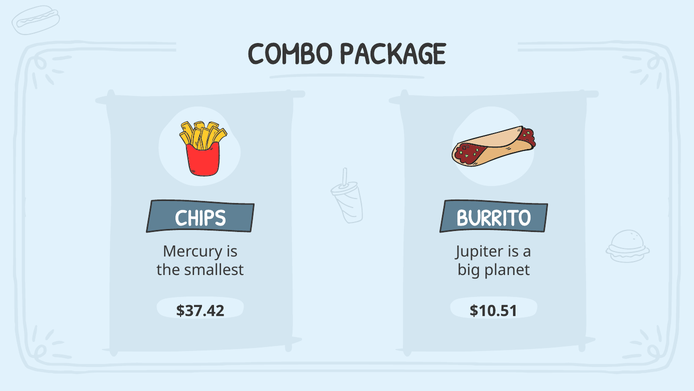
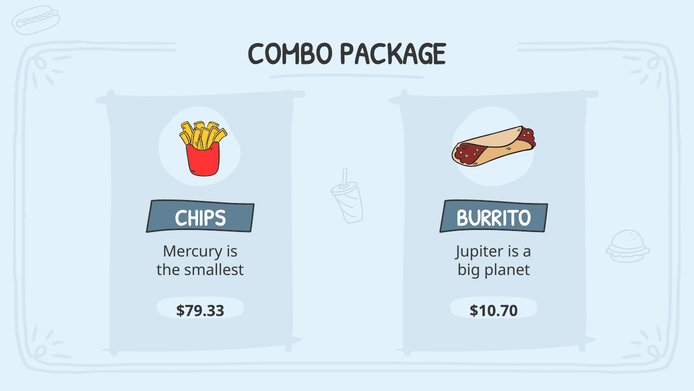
$37.42: $37.42 -> $79.33 (200, 310)
$10.51: $10.51 -> $10.70 (494, 310)
